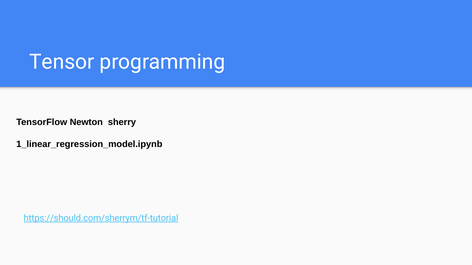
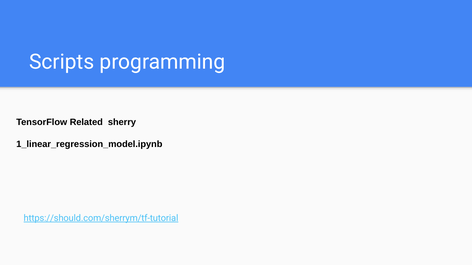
Tensor: Tensor -> Scripts (62, 62)
Newton: Newton -> Related (86, 122)
